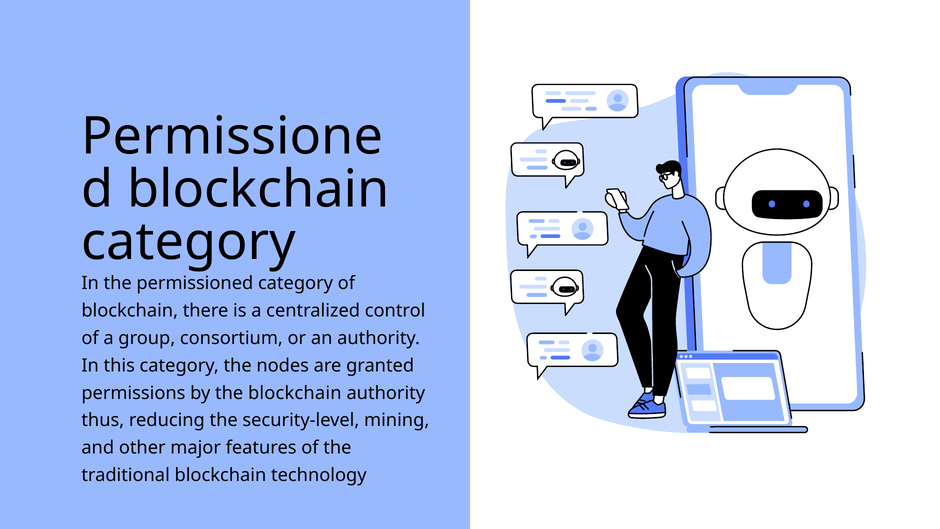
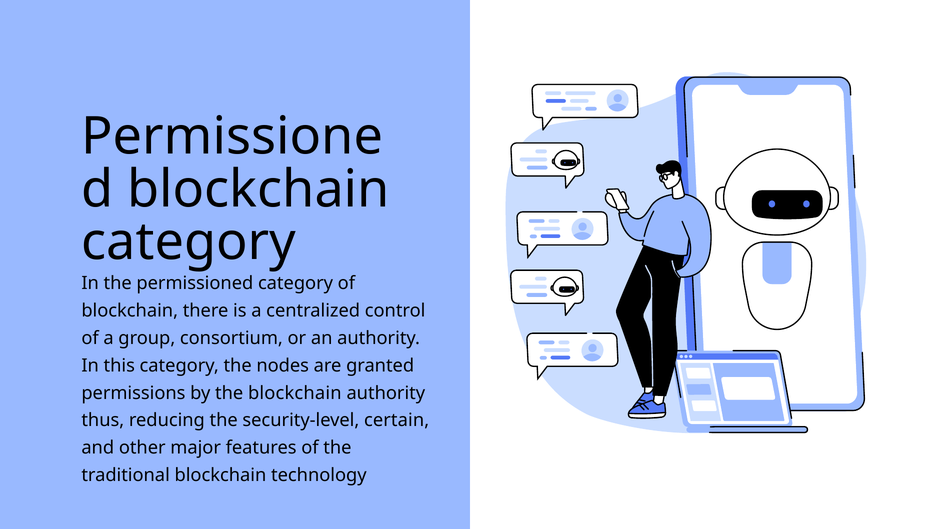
mining: mining -> certain (397, 420)
